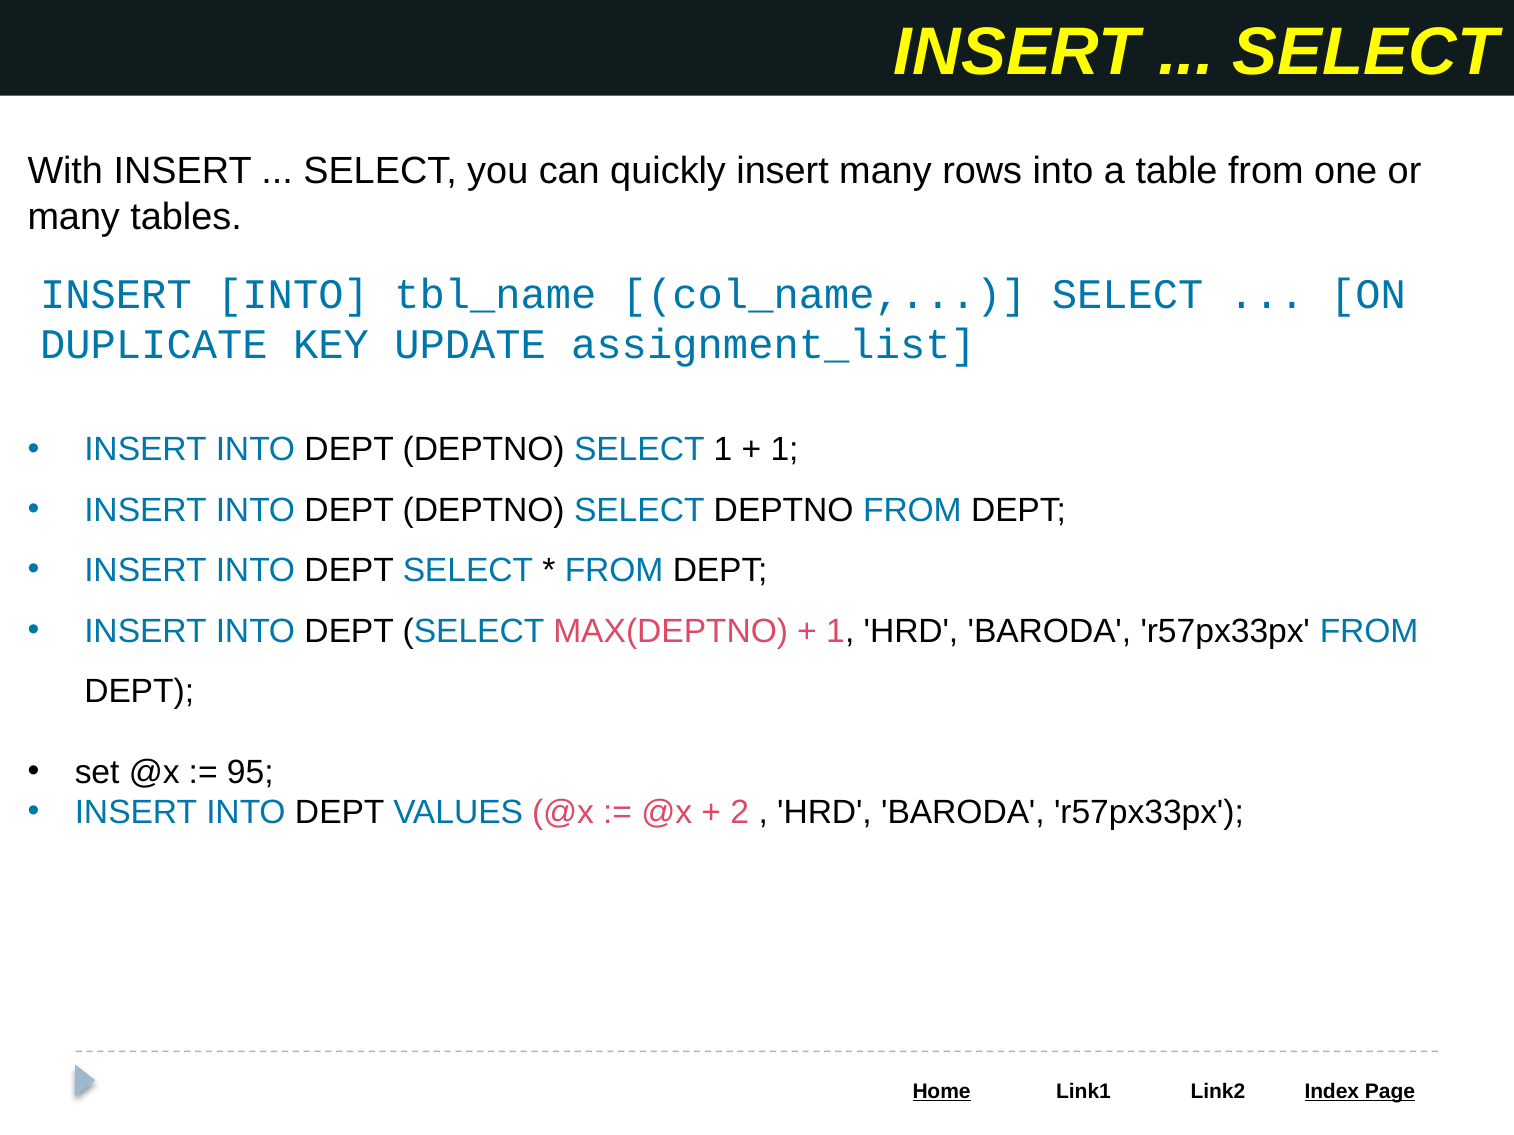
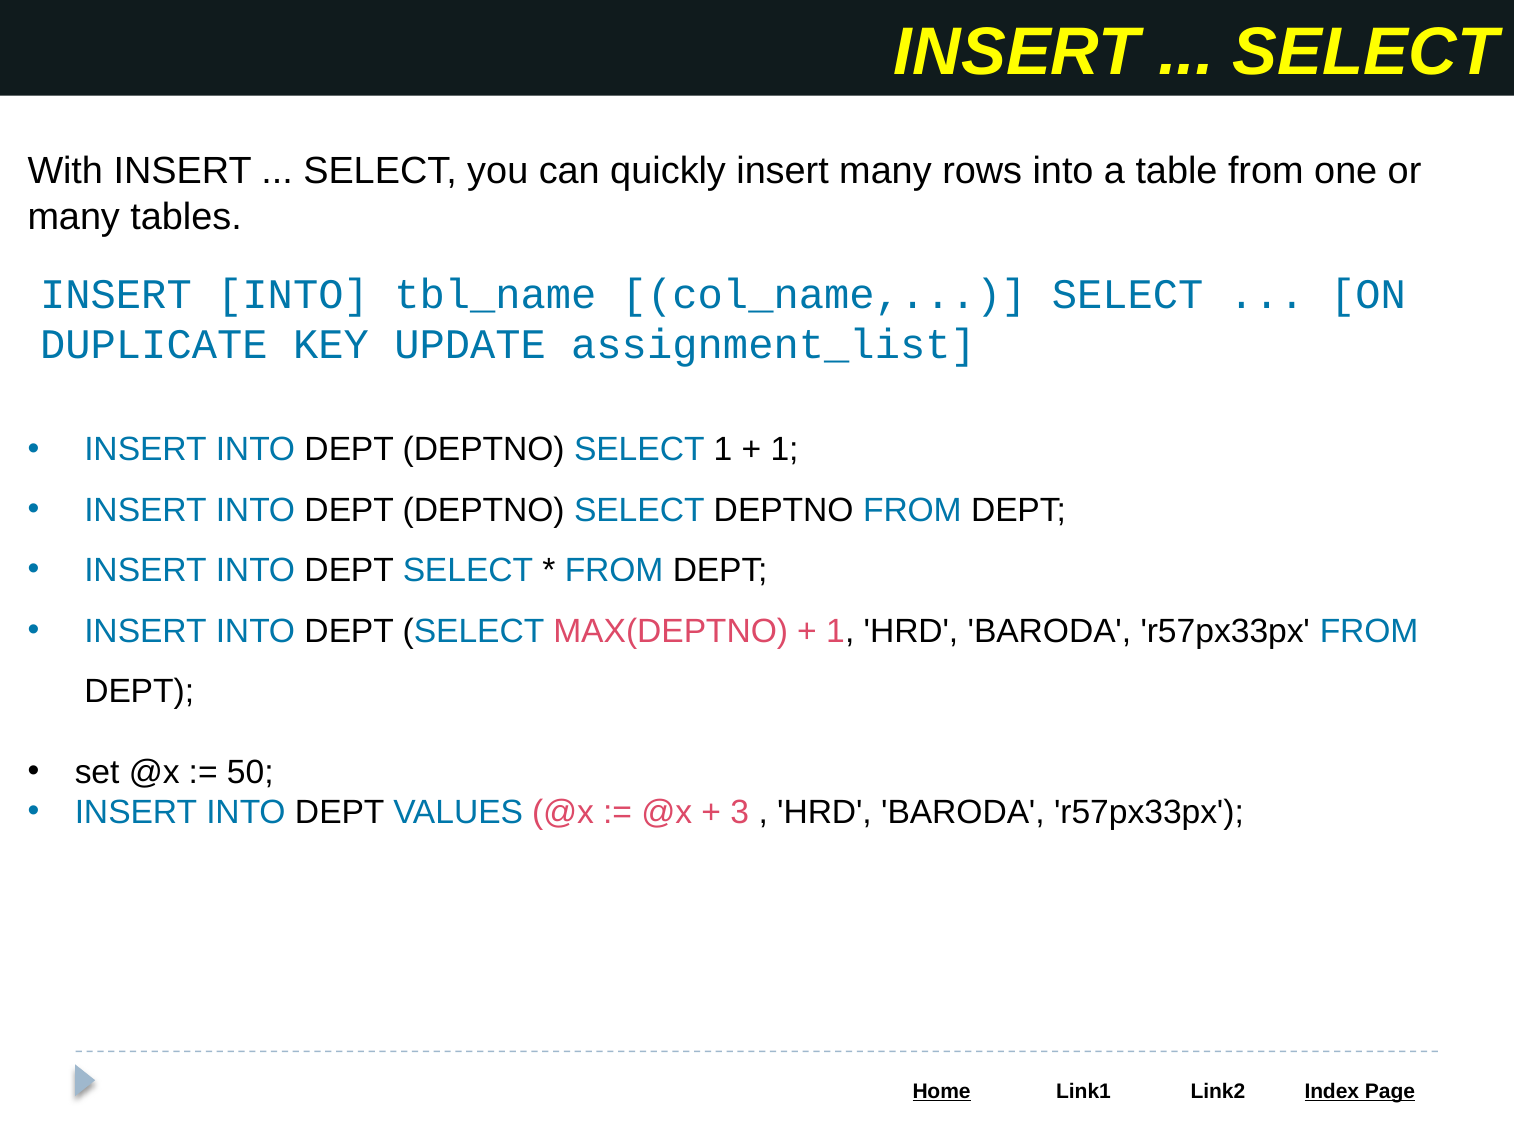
95: 95 -> 50 (250, 773)
2: 2 -> 3 (740, 813)
